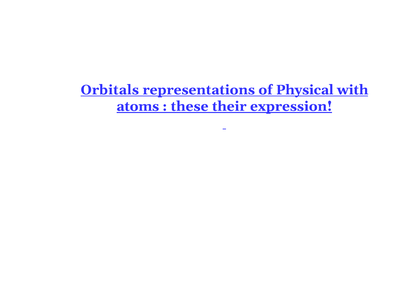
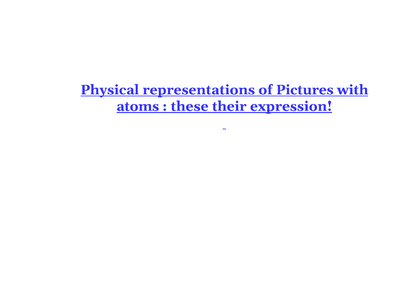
Orbitals: Orbitals -> Physical (110, 90)
Physical: Physical -> Pictures (305, 90)
